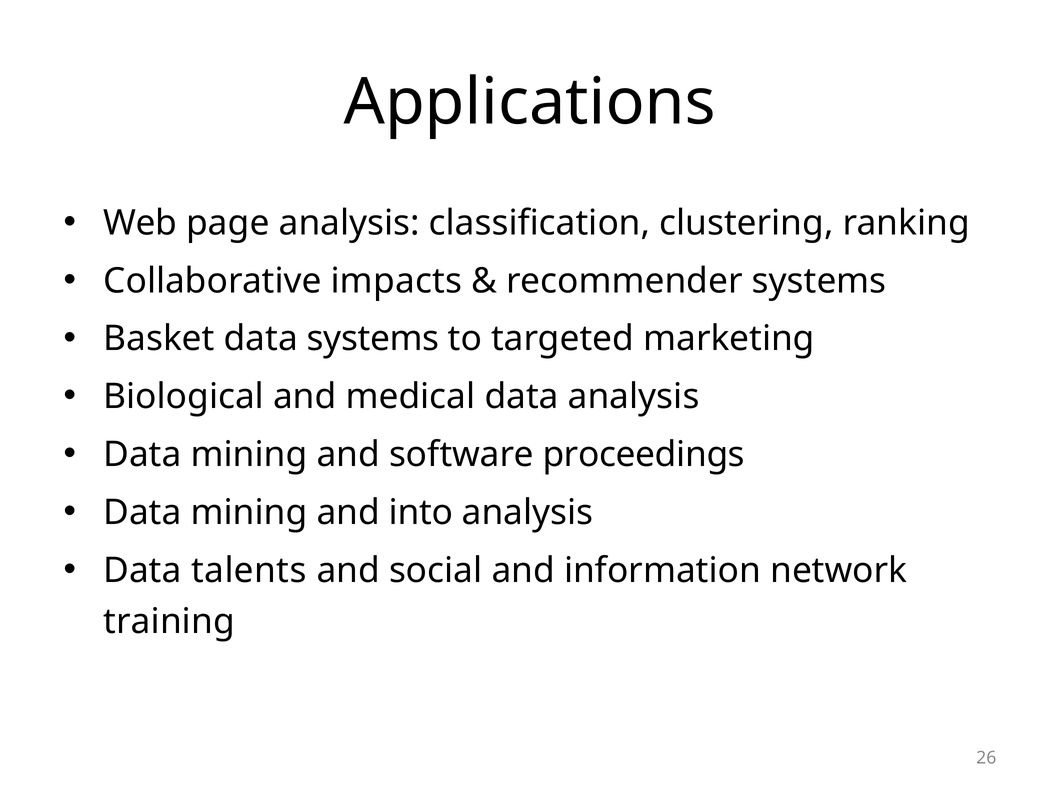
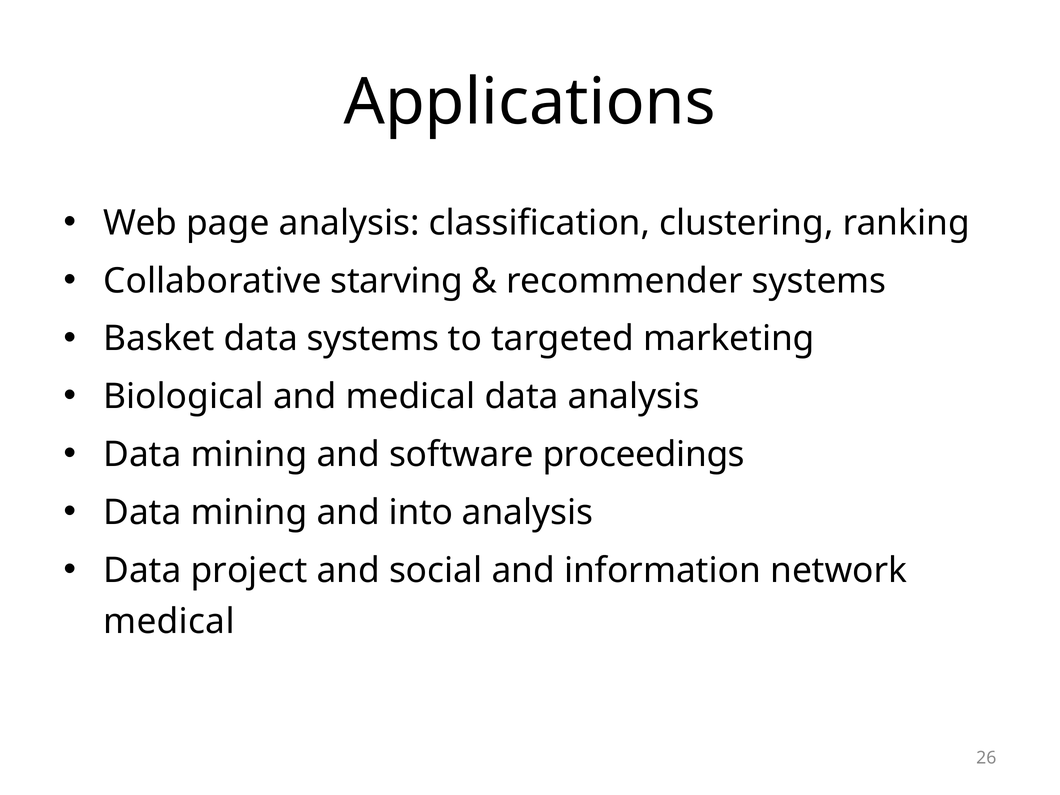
impacts: impacts -> starving (397, 281)
talents: talents -> project (249, 571)
training: training -> medical (169, 621)
